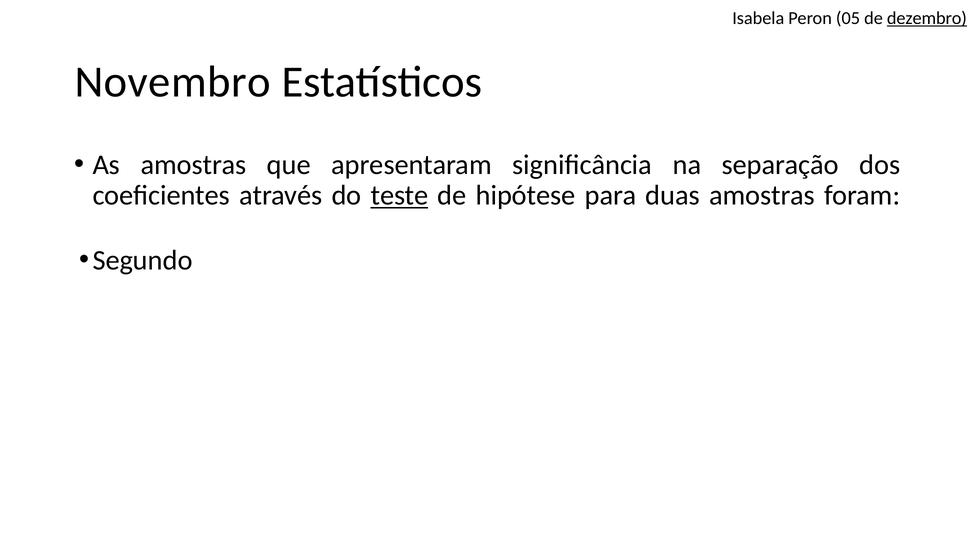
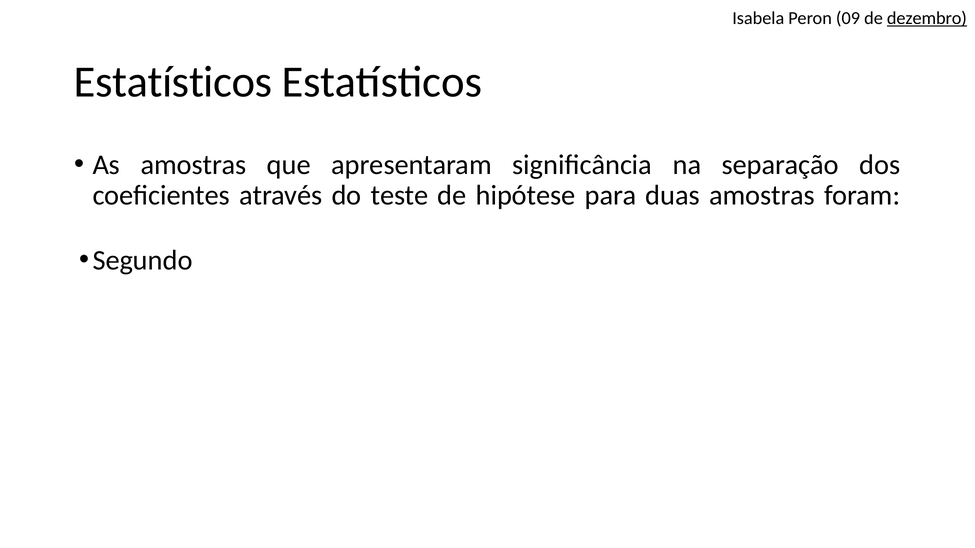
05: 05 -> 09 (848, 18)
Novembro: Novembro -> Estatísticos (173, 82)
teste underline: present -> none (400, 196)
